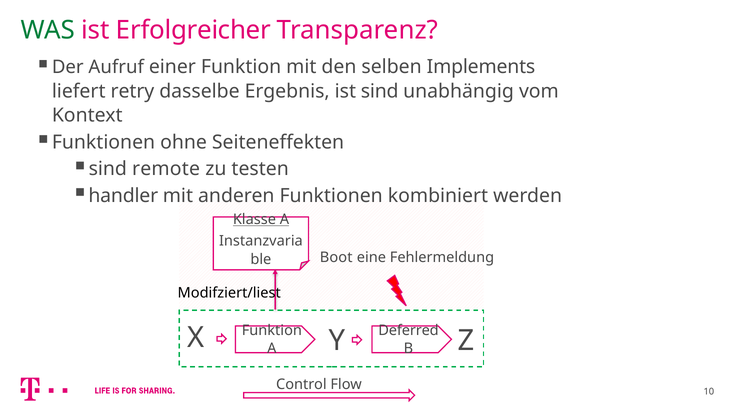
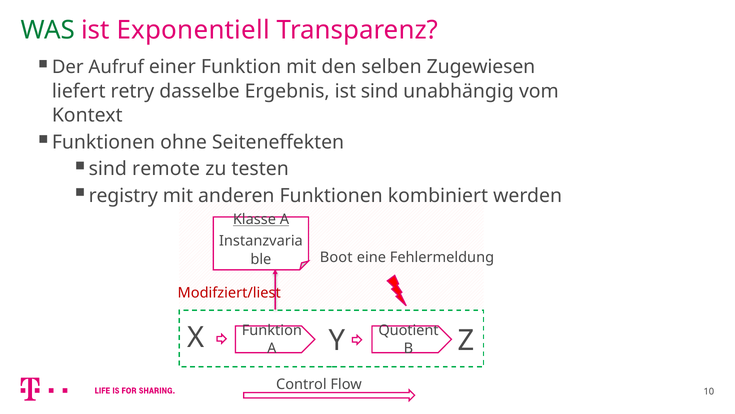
Erfolgreicher: Erfolgreicher -> Exponentiell (193, 30)
Implements: Implements -> Zugewiesen (481, 67)
handler: handler -> registry (123, 195)
Modifziert/liest colour: black -> red (229, 292)
Deferred: Deferred -> Quotient (408, 330)
